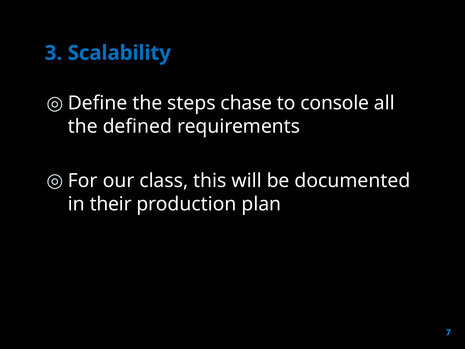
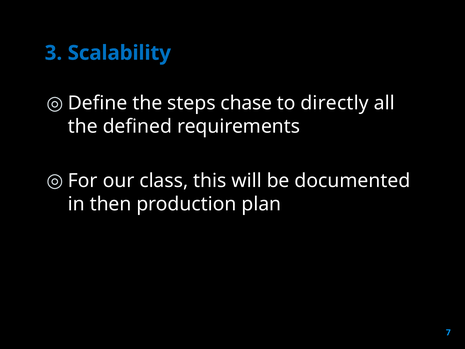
console: console -> directly (335, 103)
their: their -> then (111, 204)
